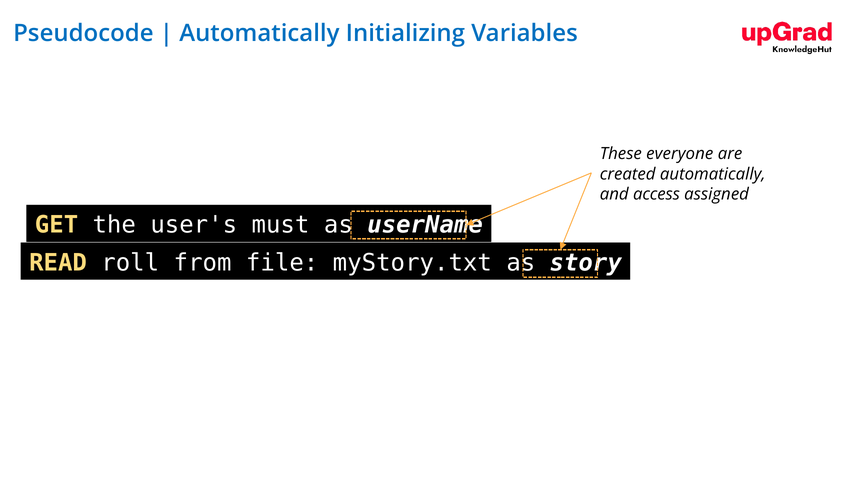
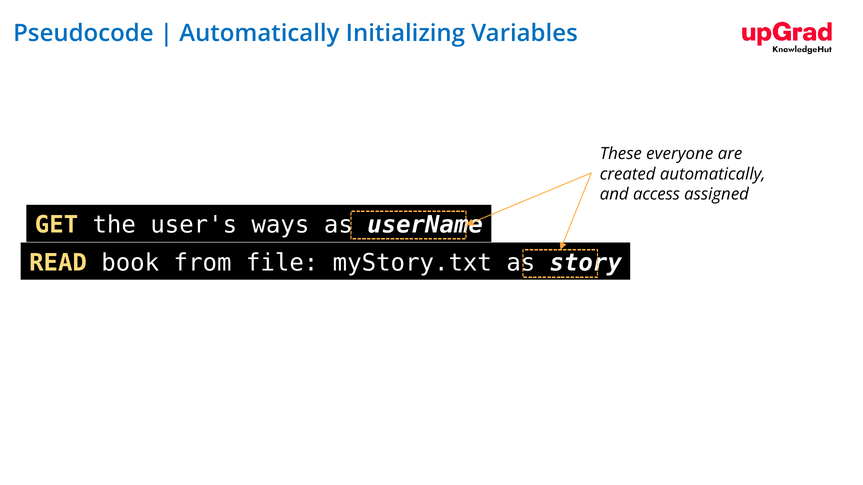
must: must -> ways (280, 225)
roll: roll -> book (130, 263)
